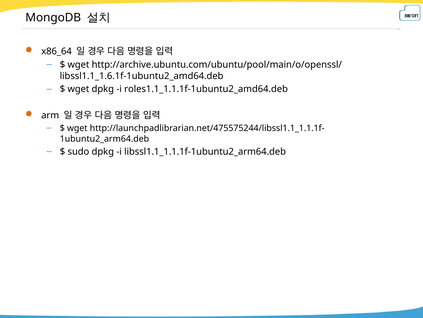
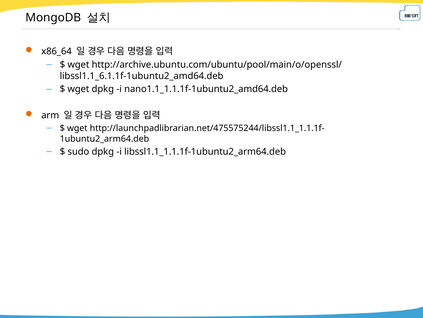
libssl1.1_1.6.1f-1ubuntu2_amd64.deb: libssl1.1_1.6.1f-1ubuntu2_amd64.deb -> libssl1.1_6.1.1f-1ubuntu2_amd64.deb (142, 76)
roles1.1_1.1.1f-1ubuntu2_amd64.deb: roles1.1_1.1.1f-1ubuntu2_amd64.deb -> nano1.1_1.1.1f-1ubuntu2_amd64.deb (206, 89)
